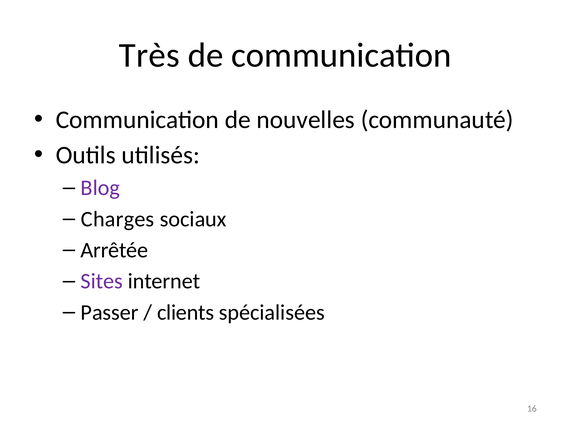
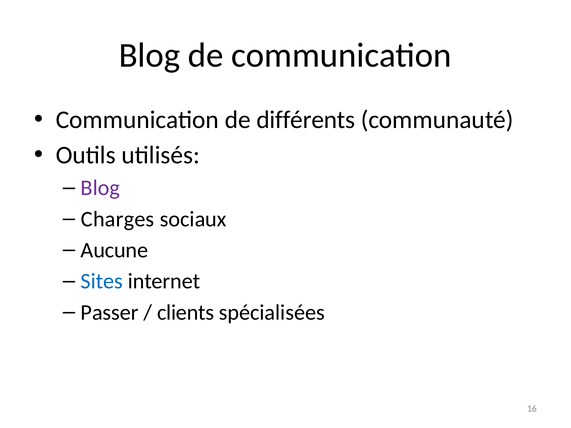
Très: Très -> Blog (149, 55)
nouvelles: nouvelles -> différents (306, 120)
Arrêtée: Arrêtée -> Aucune (114, 250)
Sites colour: purple -> blue (102, 281)
